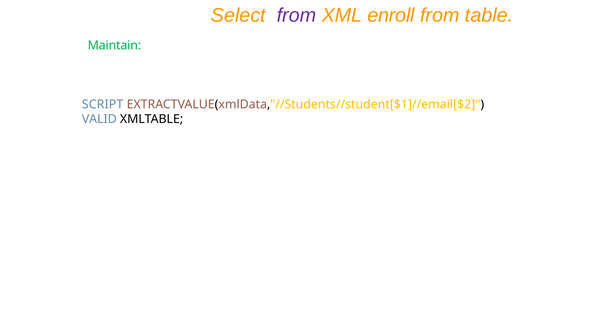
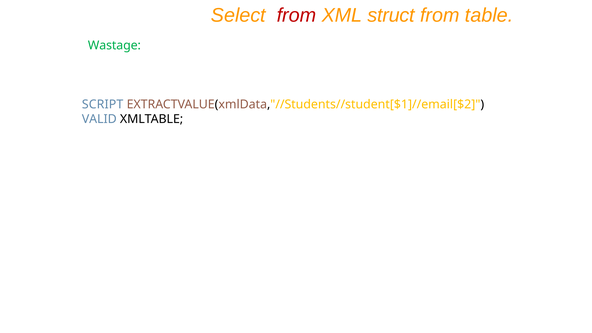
from colour: purple -> red (296, 15)
enroll: enroll -> struct (391, 15)
Maintain: Maintain -> Wastage (114, 45)
